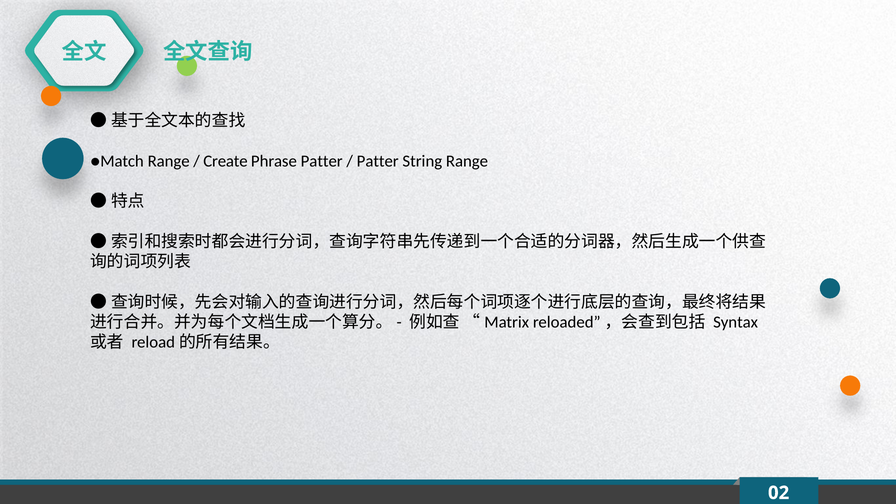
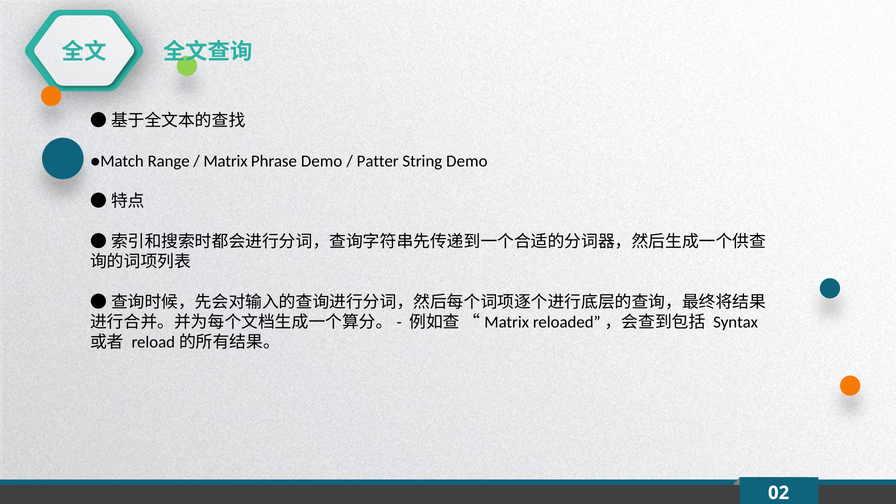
Create: Create -> Matrix (225, 161)
Phrase Patter: Patter -> Demo (322, 161)
String Range: Range -> Demo (467, 161)
